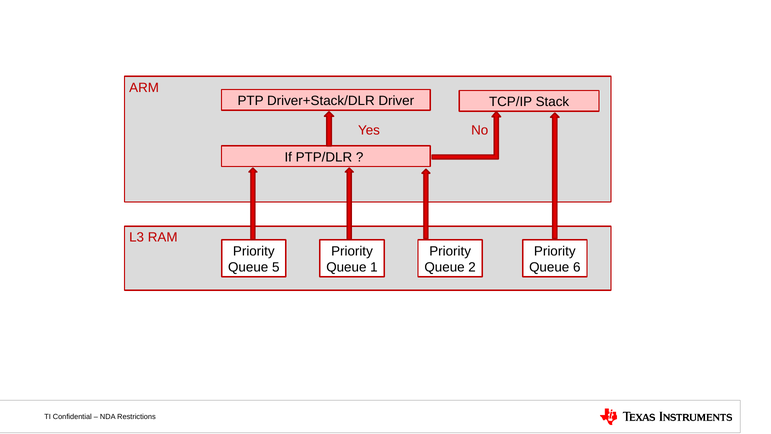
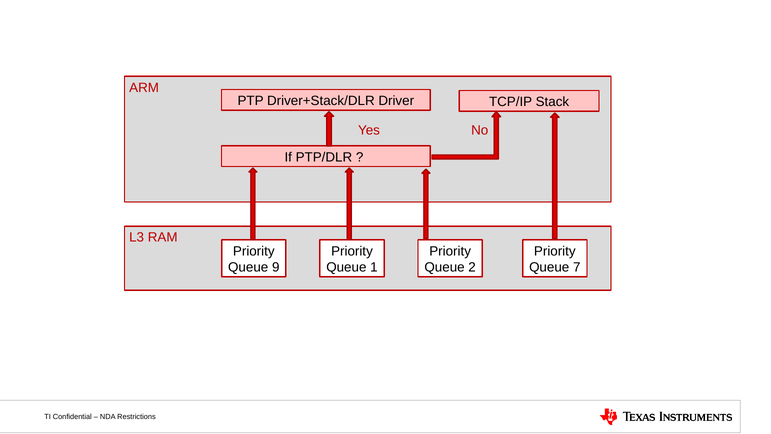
5: 5 -> 9 (276, 267)
6: 6 -> 7 (577, 267)
